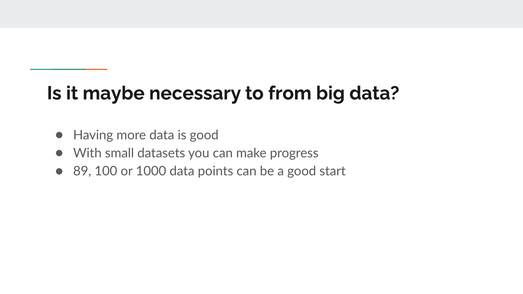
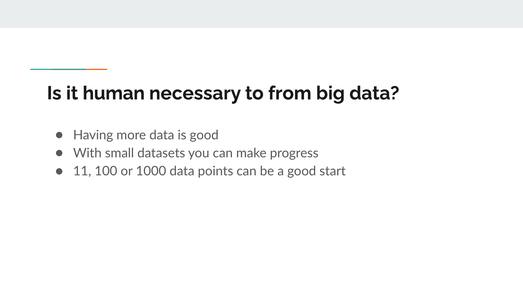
maybe: maybe -> human (114, 93)
89: 89 -> 11 (82, 171)
